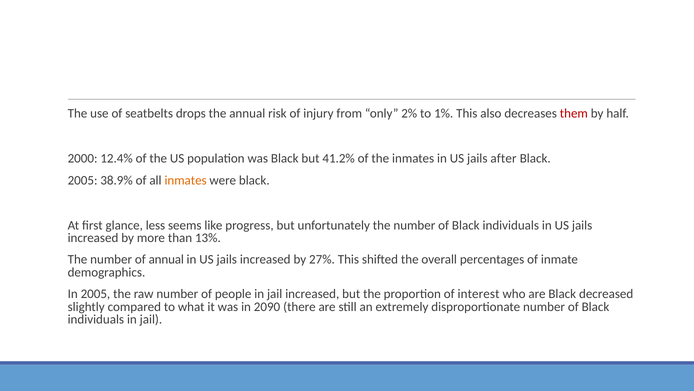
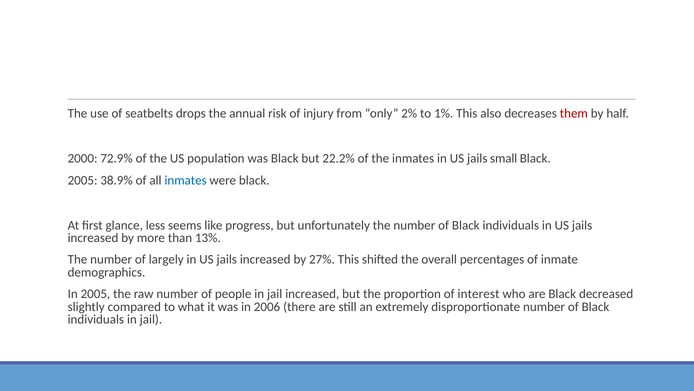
12.4%: 12.4% -> 72.9% (117, 158)
41.2%: 41.2% -> 22.2% (339, 158)
after: after -> small (504, 158)
inmates colour: orange -> blue (186, 180)
of annual: annual -> largely (166, 259)
2090: 2090 -> 2006 (267, 306)
